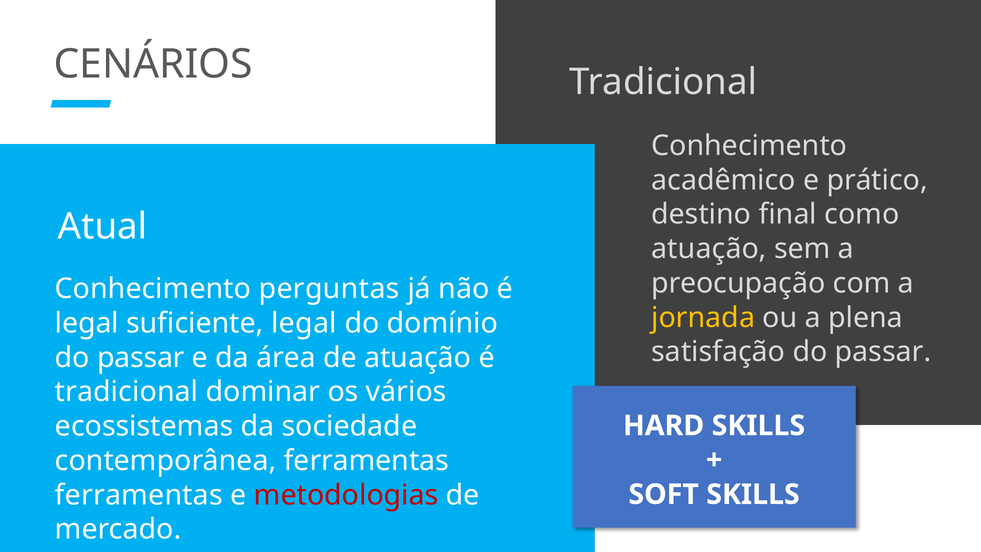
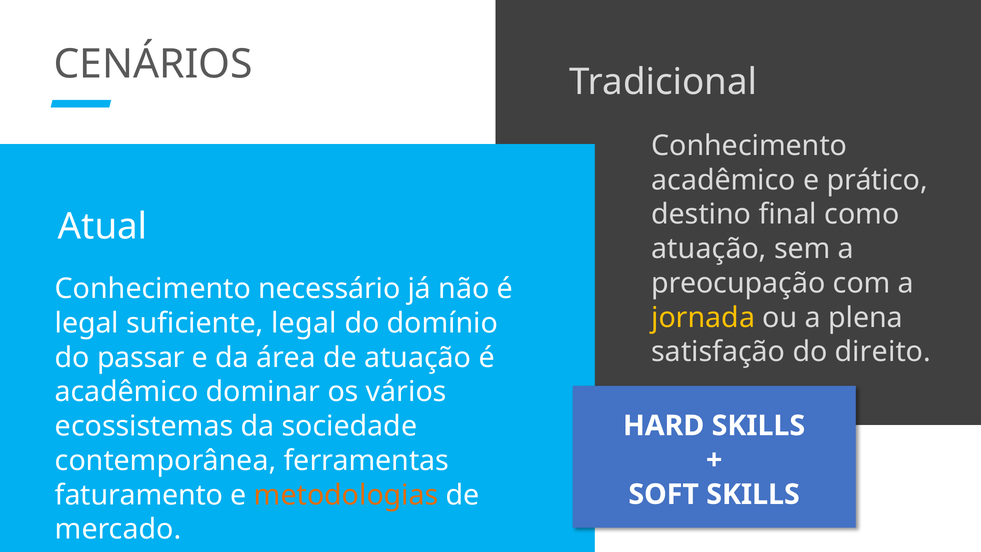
perguntas: perguntas -> necessário (329, 289)
satisfação do passar: passar -> direito (883, 352)
tradicional: tradicional -> acadêmico (127, 392)
ferramentas: ferramentas -> faturamento (139, 495)
metodologias colour: red -> orange (346, 495)
